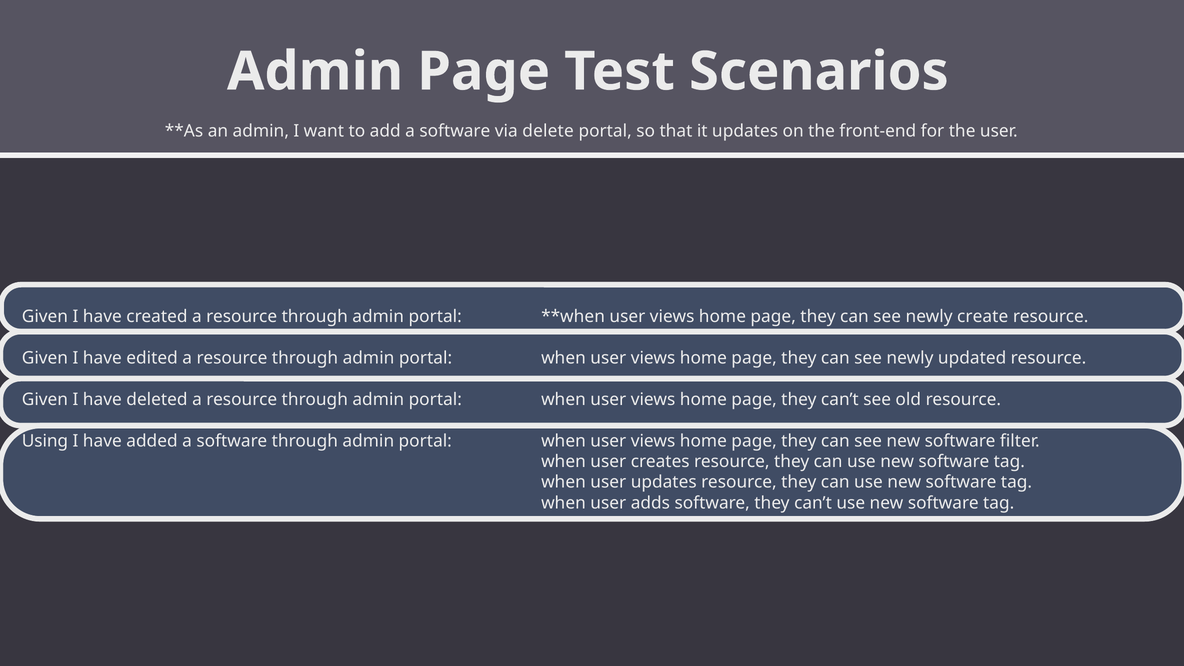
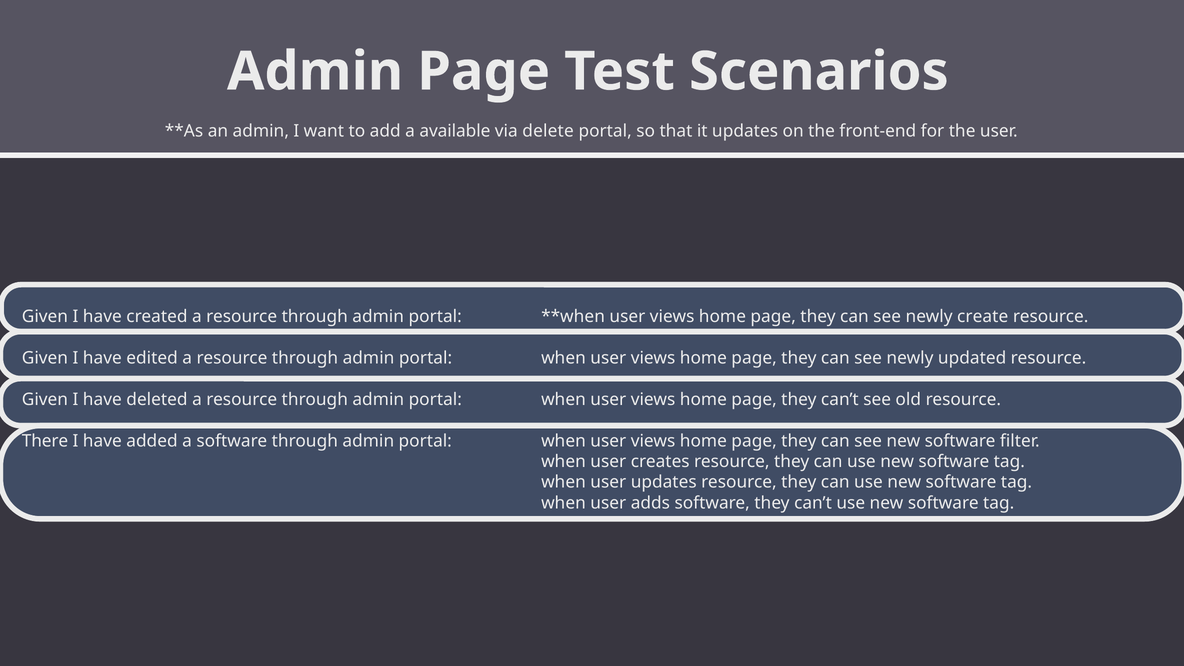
add a software: software -> available (455, 131)
Using: Using -> There (45, 441)
